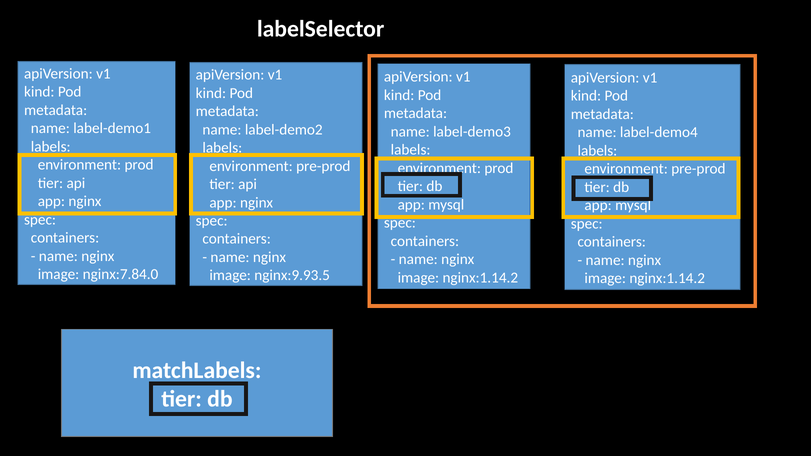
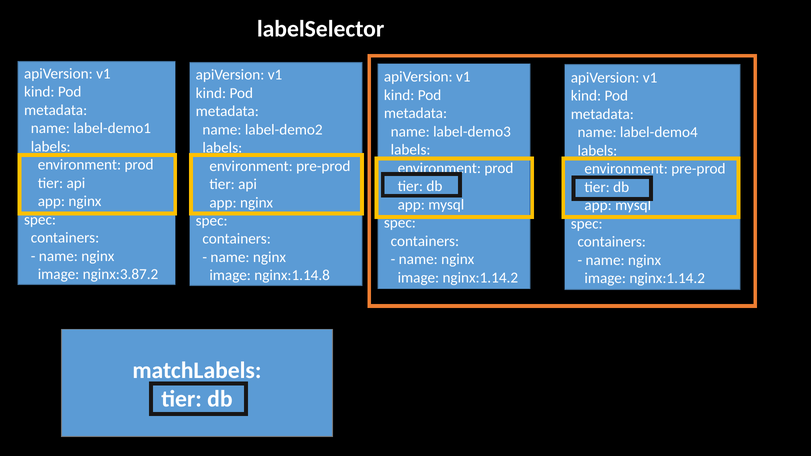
nginx:7.84.0: nginx:7.84.0 -> nginx:3.87.2 (120, 274)
nginx:9.93.5: nginx:9.93.5 -> nginx:1.14.8 (292, 276)
